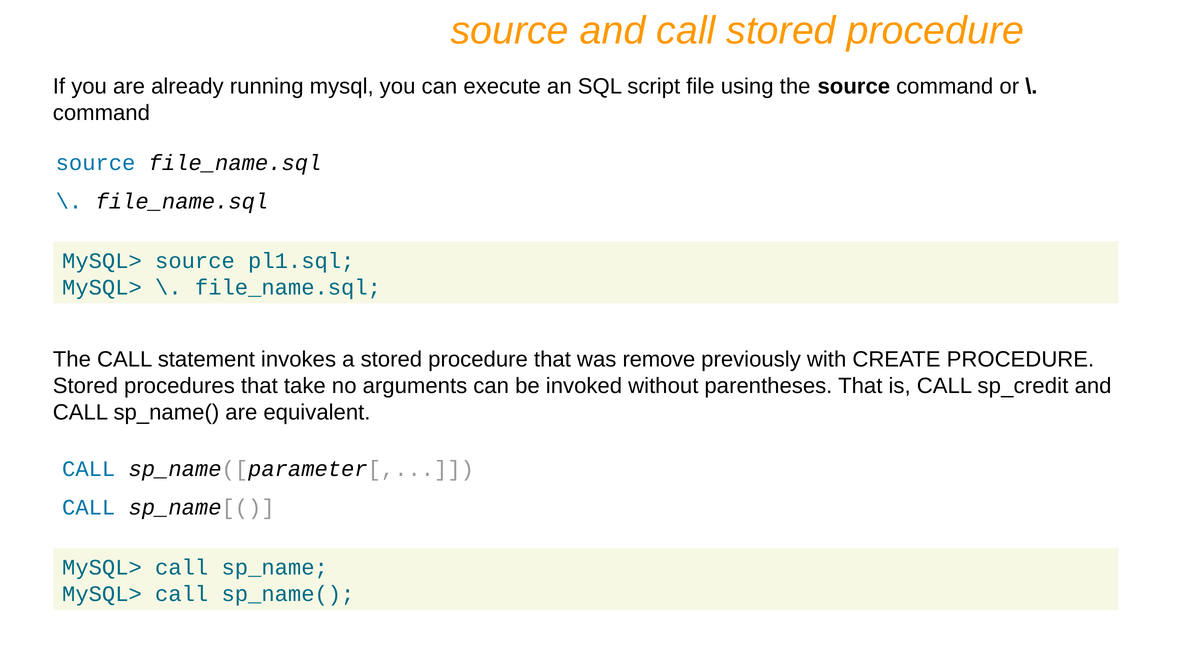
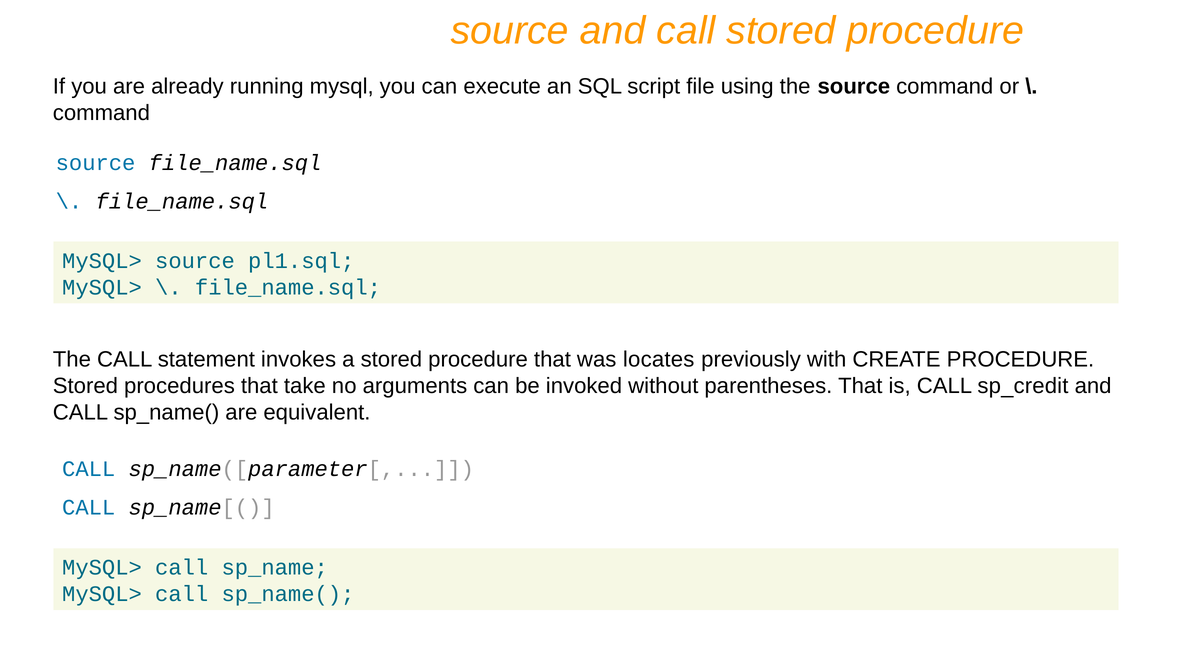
remove: remove -> locates (659, 360)
